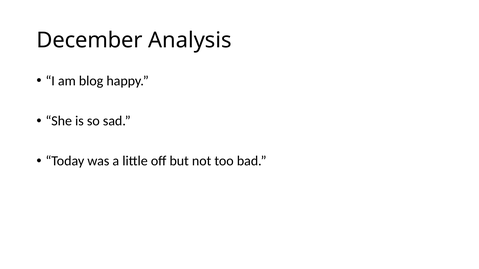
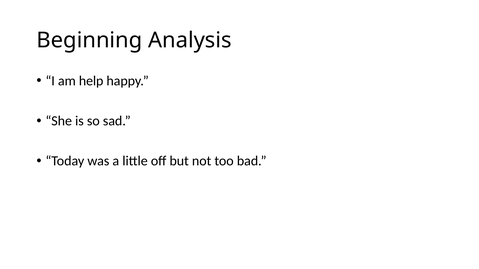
December: December -> Beginning (89, 40)
blog: blog -> help (91, 81)
